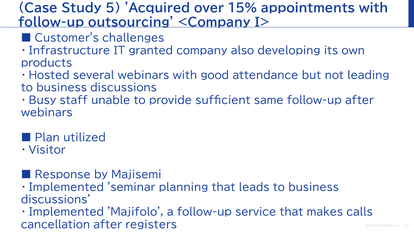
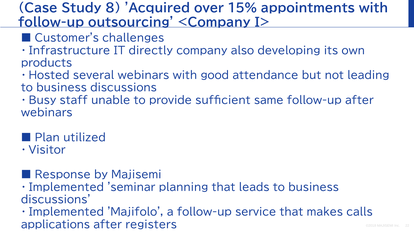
Study 5: 5 -> 8 (113, 8)
granted: granted -> directly (151, 51)
cancellation: cancellation -> applications (55, 224)
